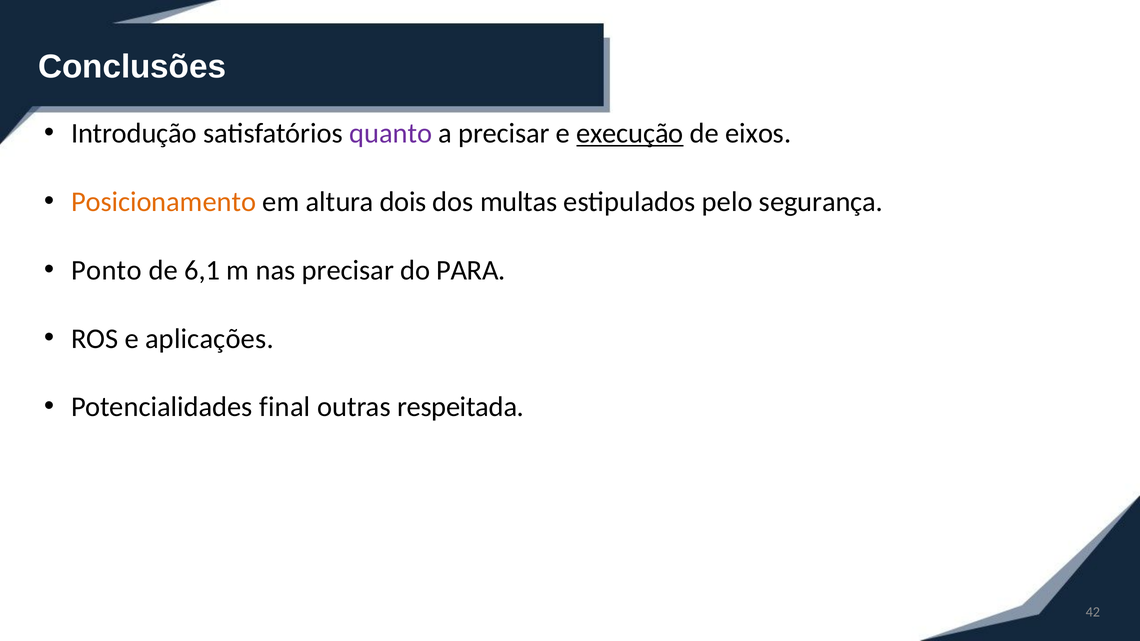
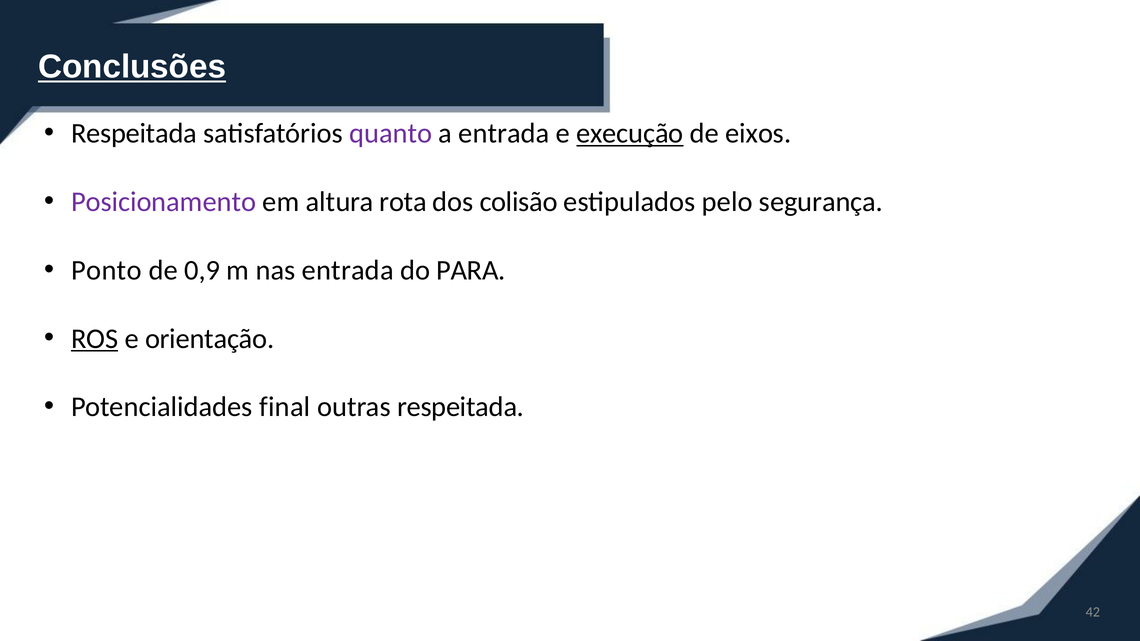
Conclusões underline: none -> present (132, 67)
Introdução: Introdução -> Respeitada (134, 134)
a precisar: precisar -> entrada (504, 134)
Posicionamento colour: orange -> purple (164, 202)
dois: dois -> rota (403, 202)
multas: multas -> colisão (519, 202)
6,1: 6,1 -> 0,9 (202, 270)
nas precisar: precisar -> entrada (348, 270)
ROS underline: none -> present (95, 339)
aplicações: aplicações -> orientação (210, 339)
